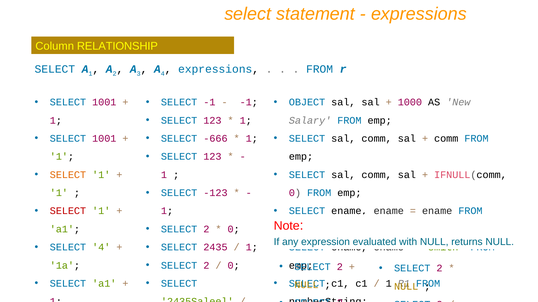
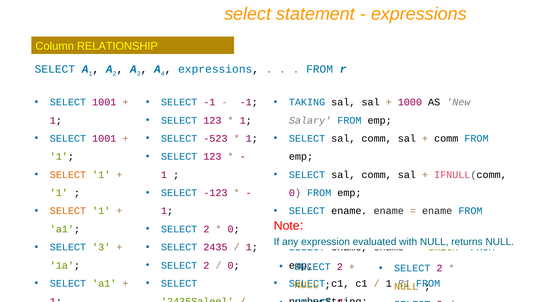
OBJECT: OBJECT -> TAKING (307, 102)
-666: -666 -> -523 (215, 139)
SELECT colour: red -> orange (68, 211)
SELECT 4: 4 -> 3 (101, 248)
